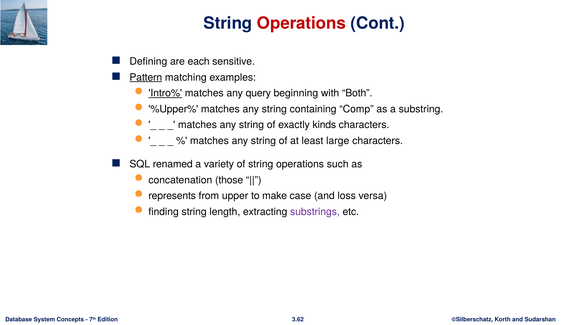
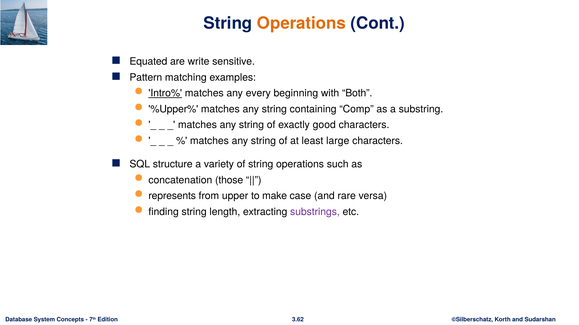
Operations colour: red -> orange (301, 23)
Defining: Defining -> Equated (148, 62)
each: each -> write (199, 62)
Pattern underline: present -> none (146, 77)
query: query -> every (258, 93)
kinds: kinds -> good (324, 125)
renamed: renamed -> structure (173, 164)
loss: loss -> rare (347, 196)
